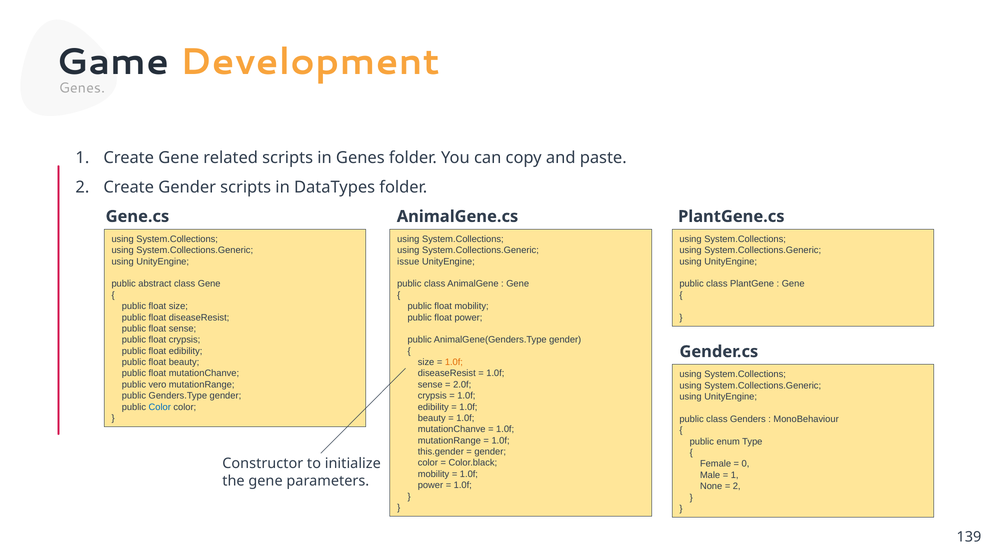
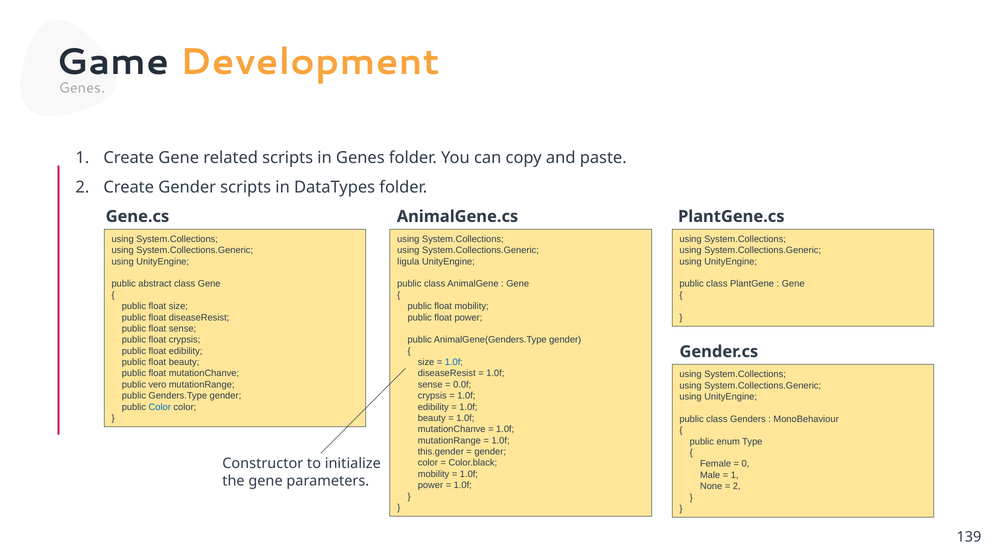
issue: issue -> ligula (408, 262)
1.0f colour: orange -> blue (454, 362)
2.0f: 2.0f -> 0.0f (462, 385)
